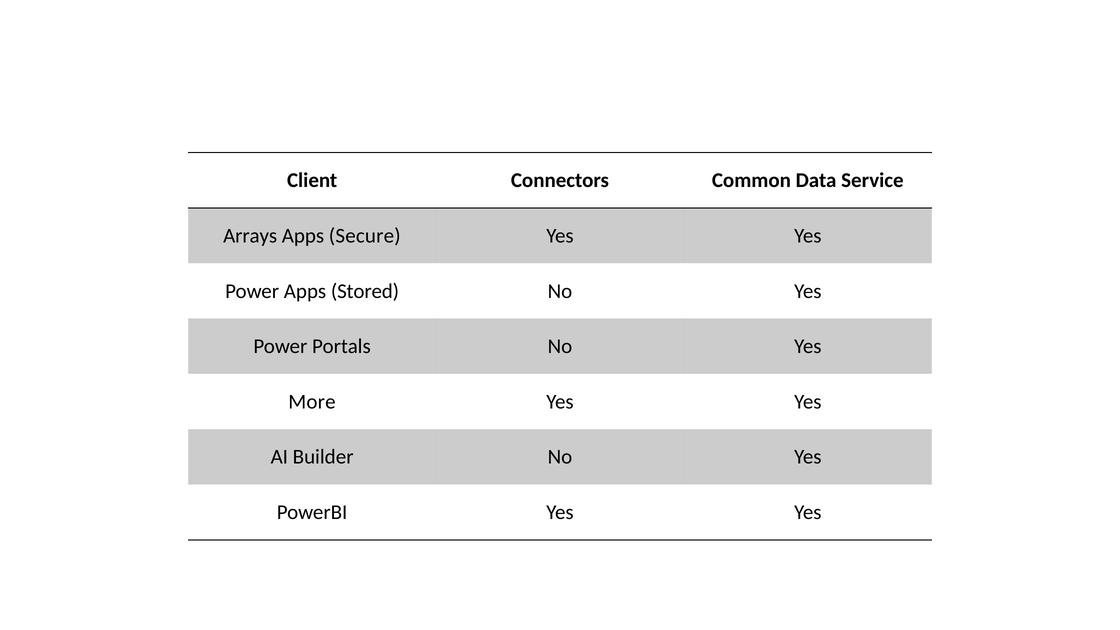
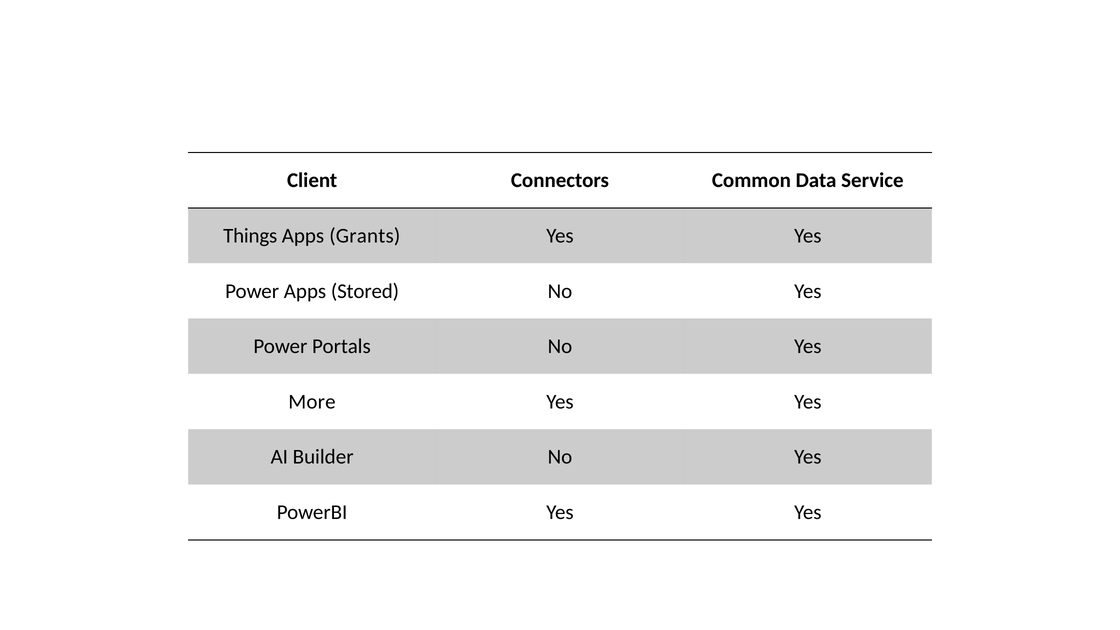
Arrays: Arrays -> Things (250, 236)
Secure: Secure -> Grants (365, 236)
